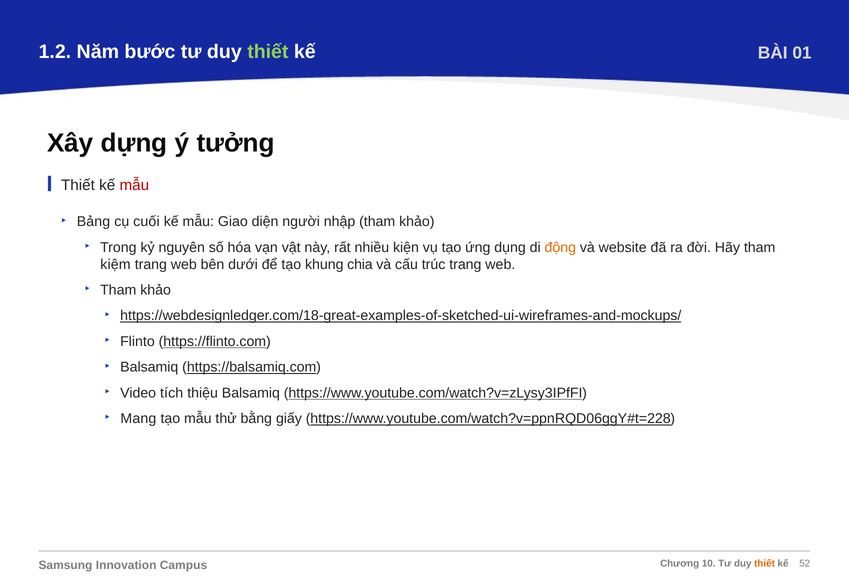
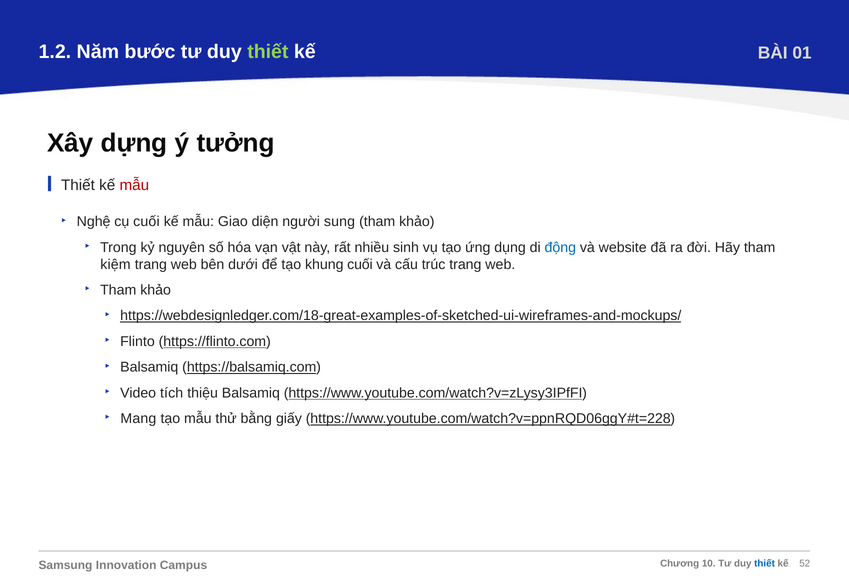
Bảng: Bảng -> Nghệ (94, 222)
nhập: nhập -> sung (339, 222)
kiện: kiện -> sinh (406, 247)
động colour: orange -> blue (560, 247)
khung chia: chia -> cuối (360, 264)
thiết colour: orange -> blue (765, 564)
